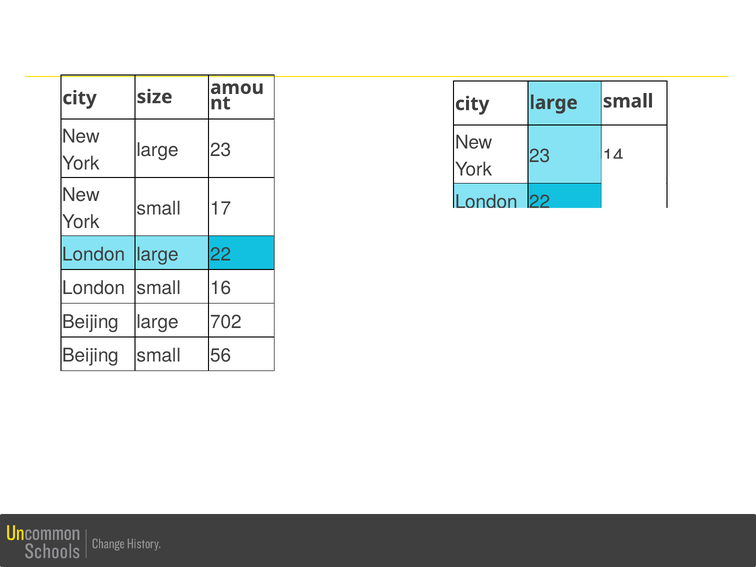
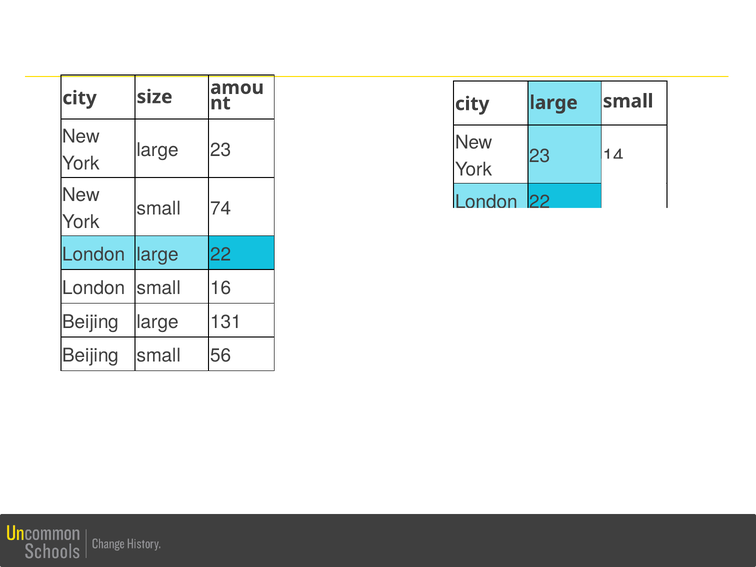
17: 17 -> 74 (221, 208)
702: 702 -> 131 (226, 322)
